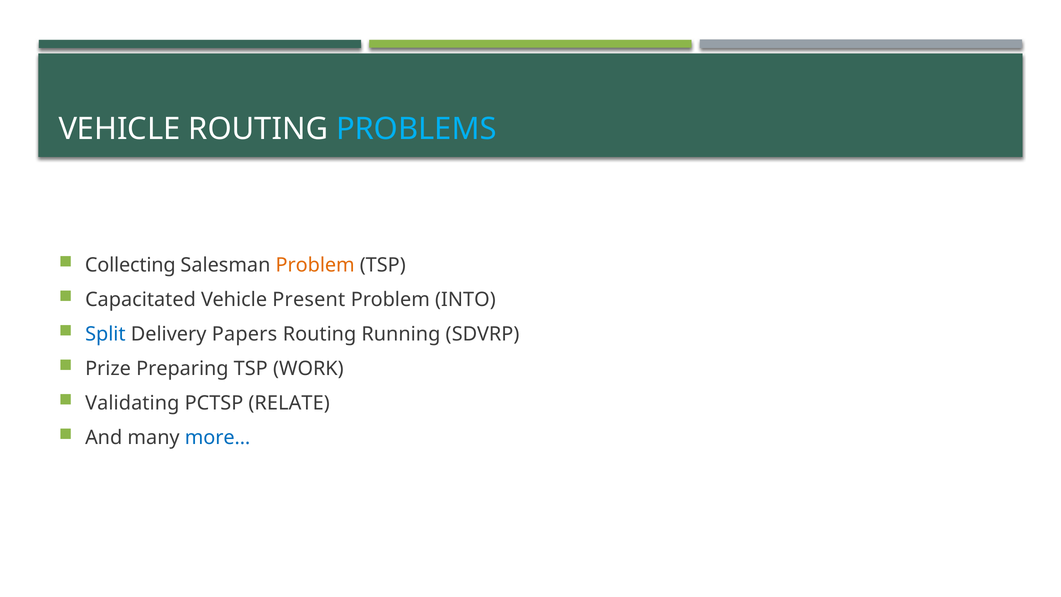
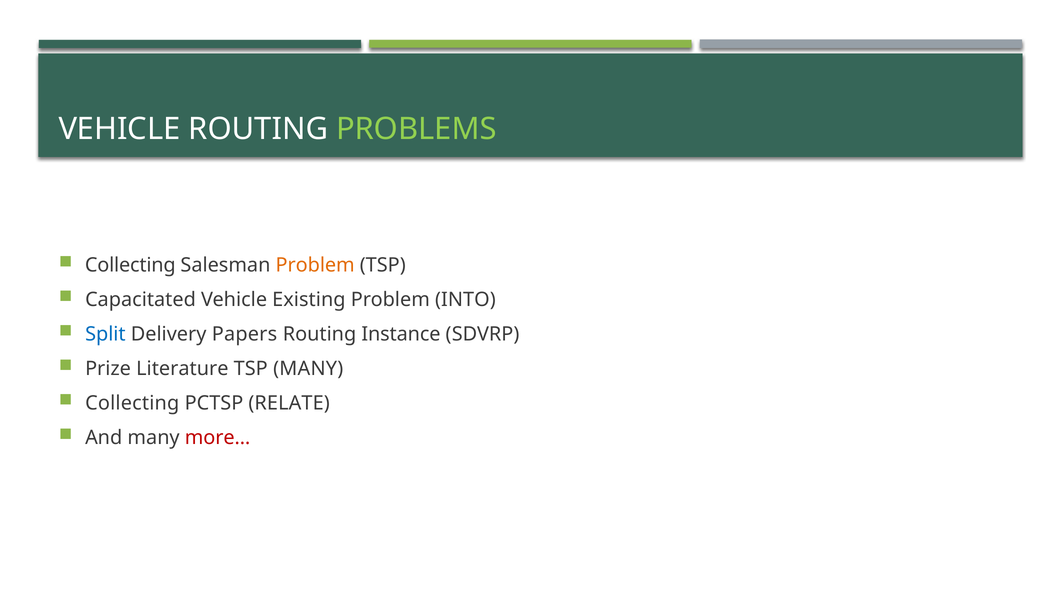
PROBLEMS colour: light blue -> light green (416, 129)
Present: Present -> Existing (309, 299)
Running: Running -> Instance (401, 334)
Preparing: Preparing -> Literature (182, 368)
TSP WORK: WORK -> MANY (308, 368)
Validating: Validating -> Collecting (132, 403)
more… colour: blue -> red (218, 437)
